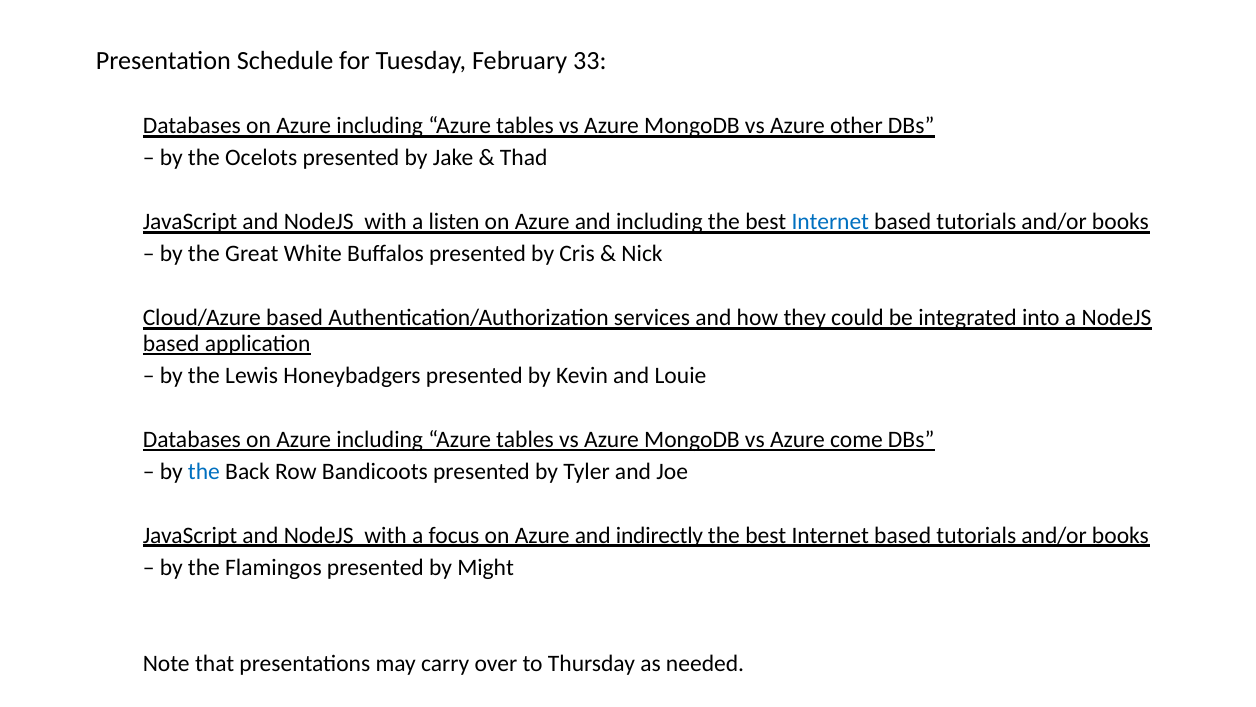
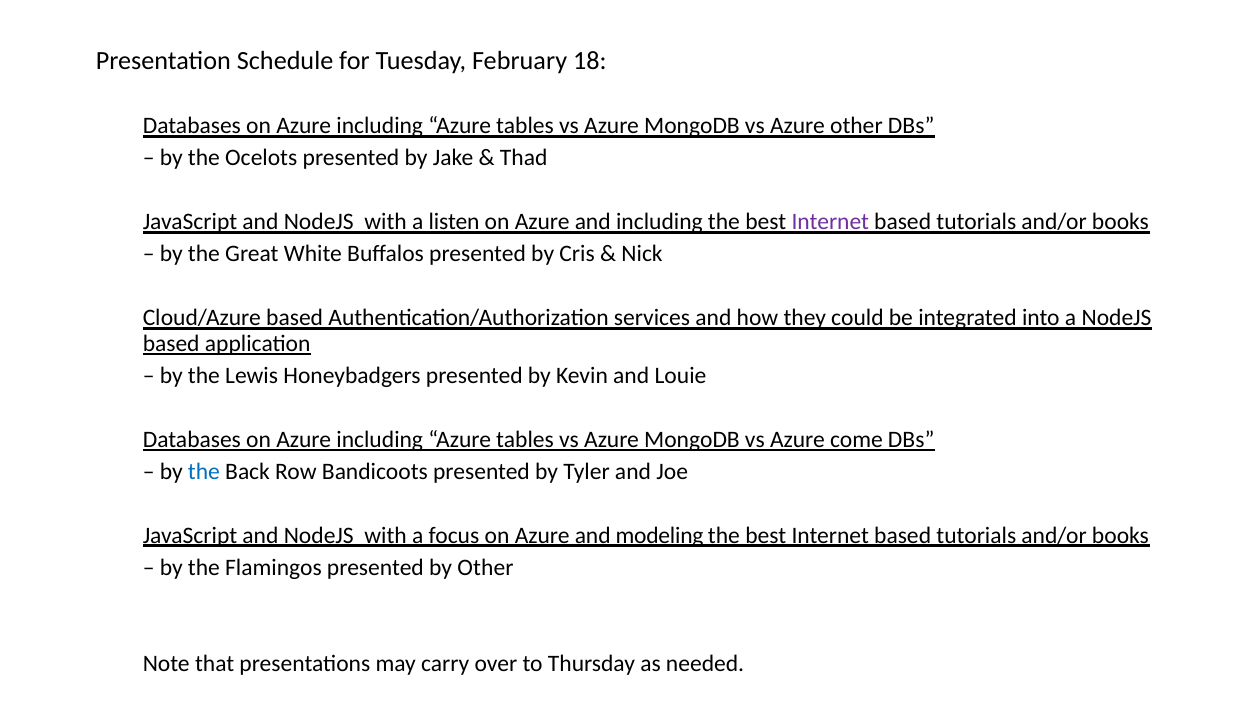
33: 33 -> 18 (590, 61)
Internet colour: blue -> purple (830, 222)
indirectly: indirectly -> modeling (660, 535)
by Might: Might -> Other (485, 567)
